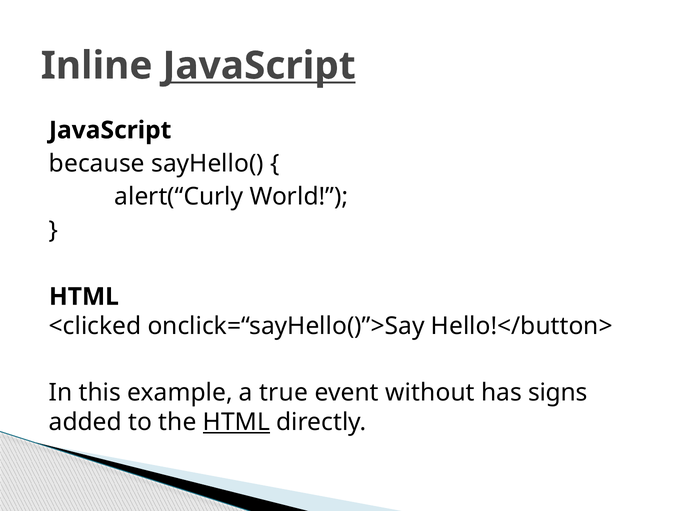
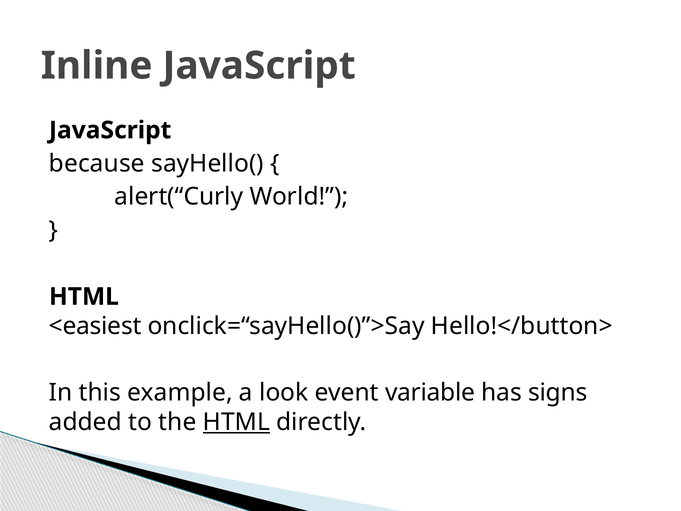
JavaScript underline: present -> none (259, 66)
<clicked: <clicked -> <easiest (95, 326)
true: true -> look (284, 393)
without: without -> variable (430, 393)
